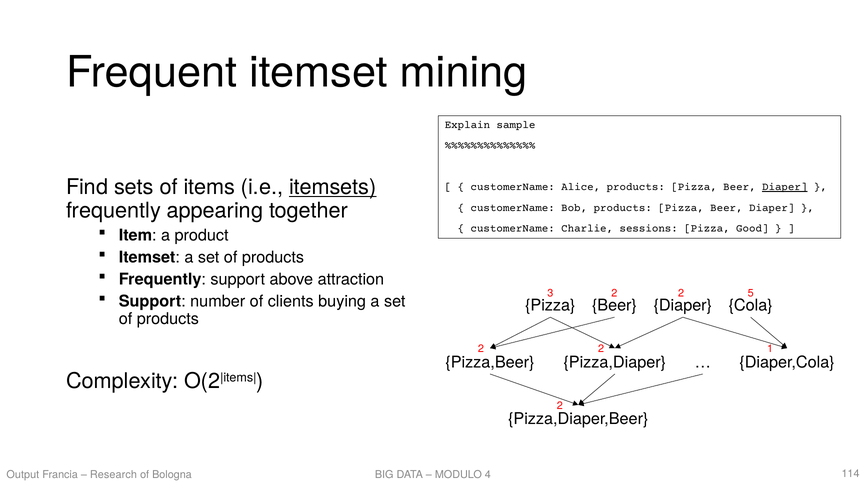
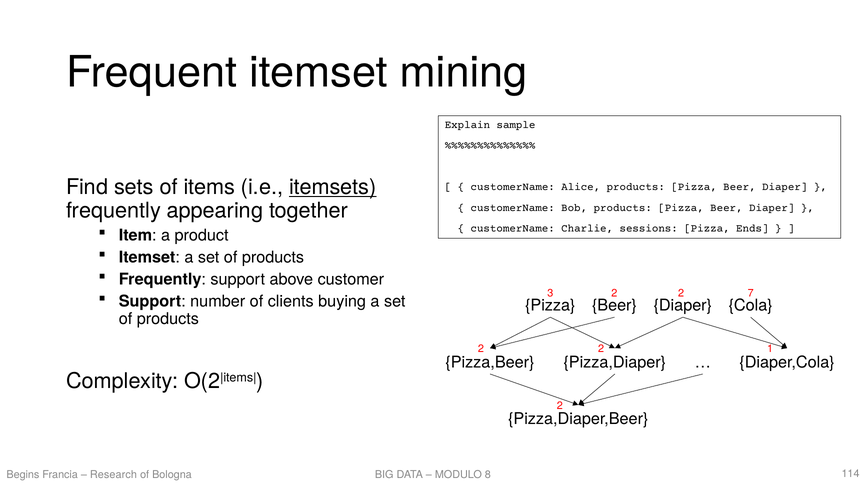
Diaper underline: present -> none (785, 187)
Good: Good -> Ends (752, 228)
attraction: attraction -> customer (351, 280)
5: 5 -> 7 (751, 293)
Output: Output -> Begins (23, 475)
4: 4 -> 8 (488, 475)
